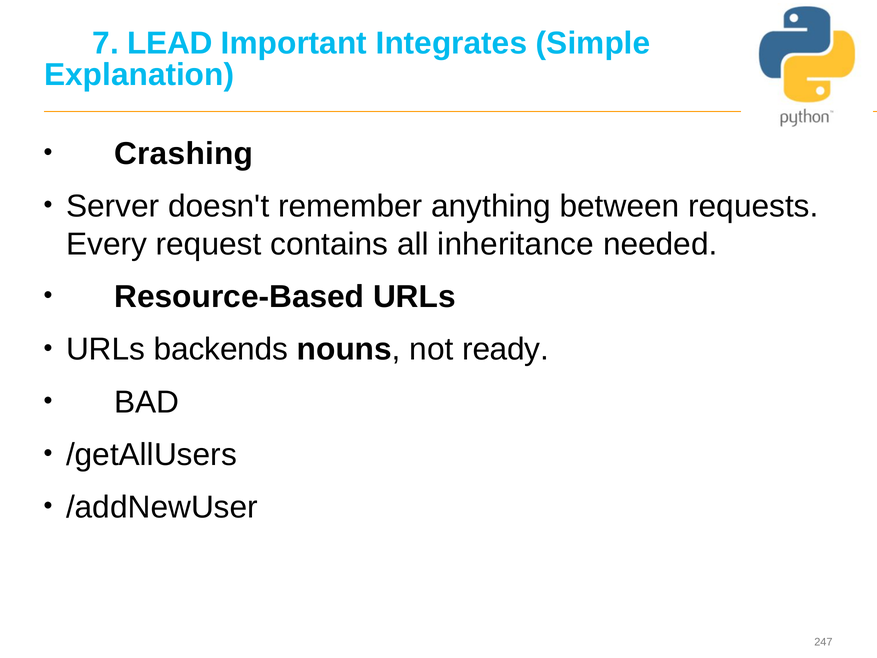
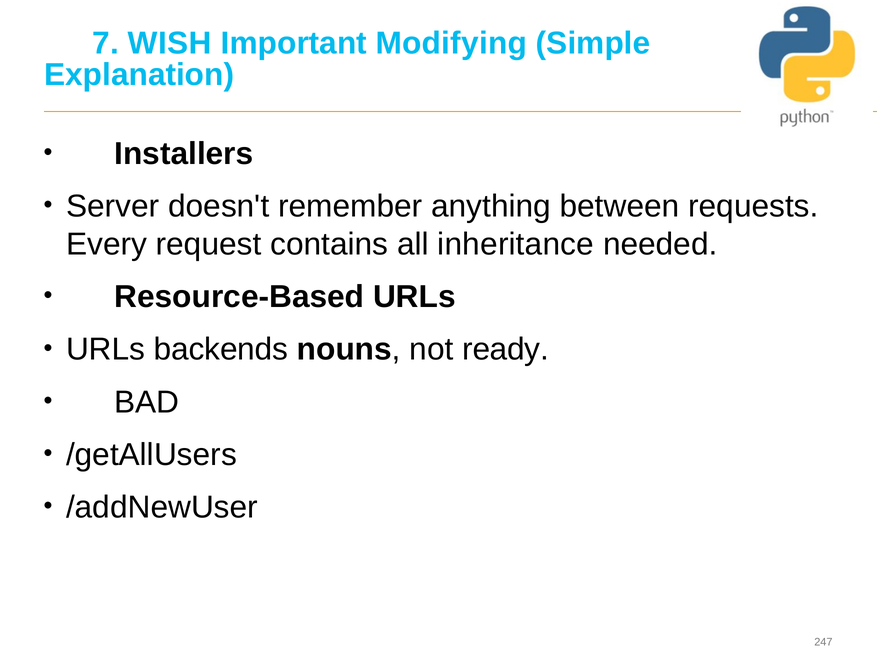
LEAD: LEAD -> WISH (170, 43)
Integrates: Integrates -> Modifying (451, 43)
Crashing: Crashing -> Installers (184, 154)
